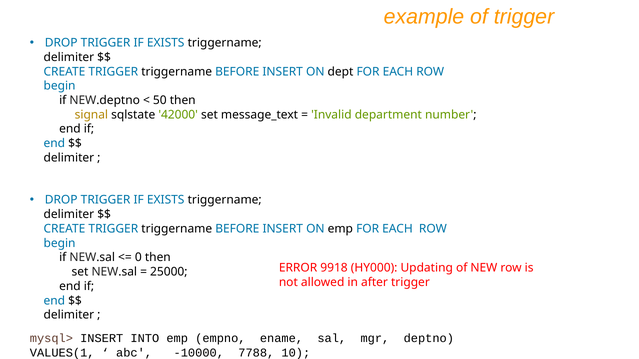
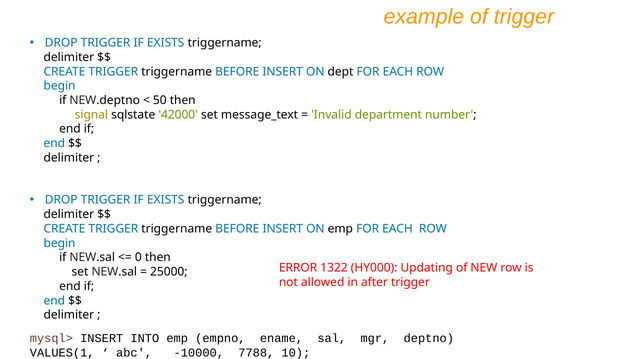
9918: 9918 -> 1322 (334, 268)
